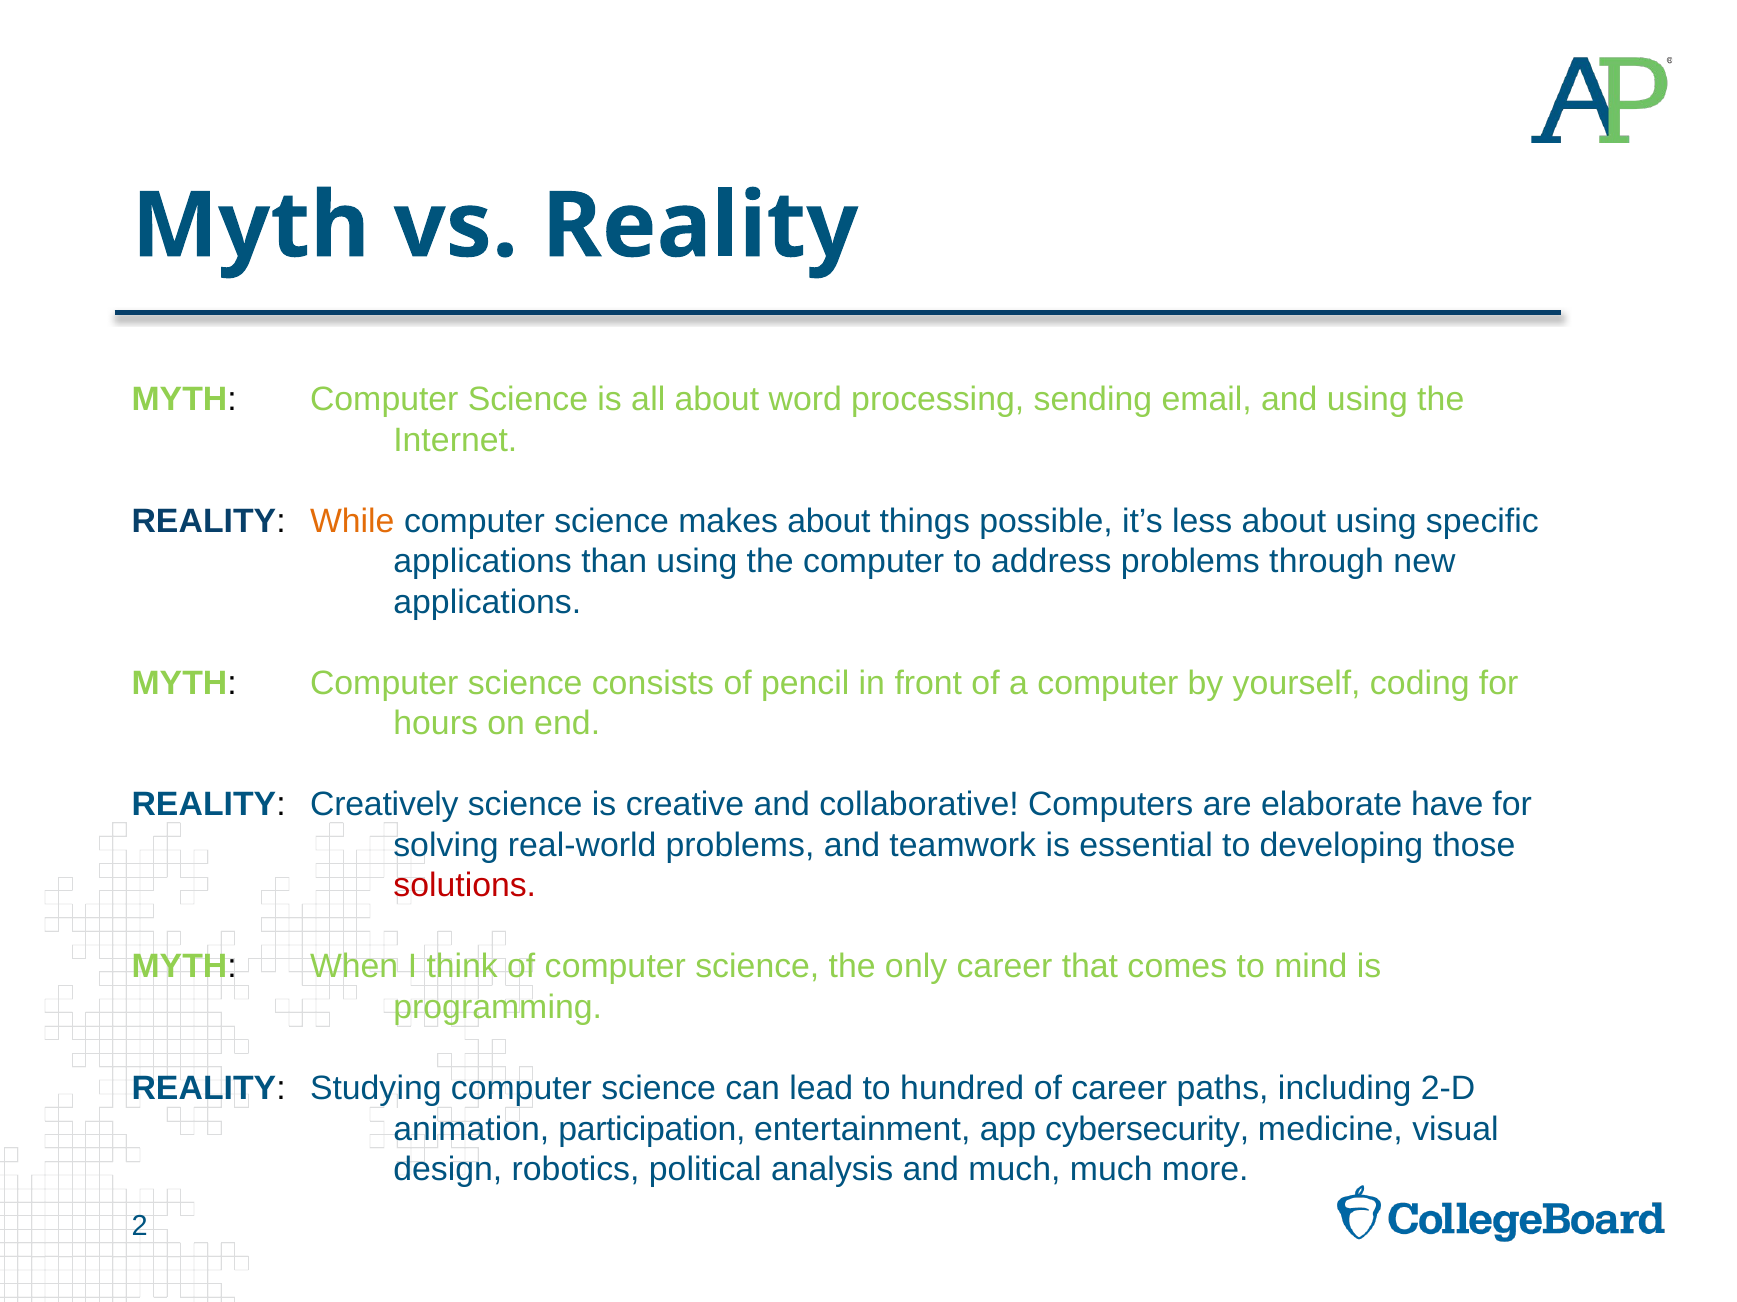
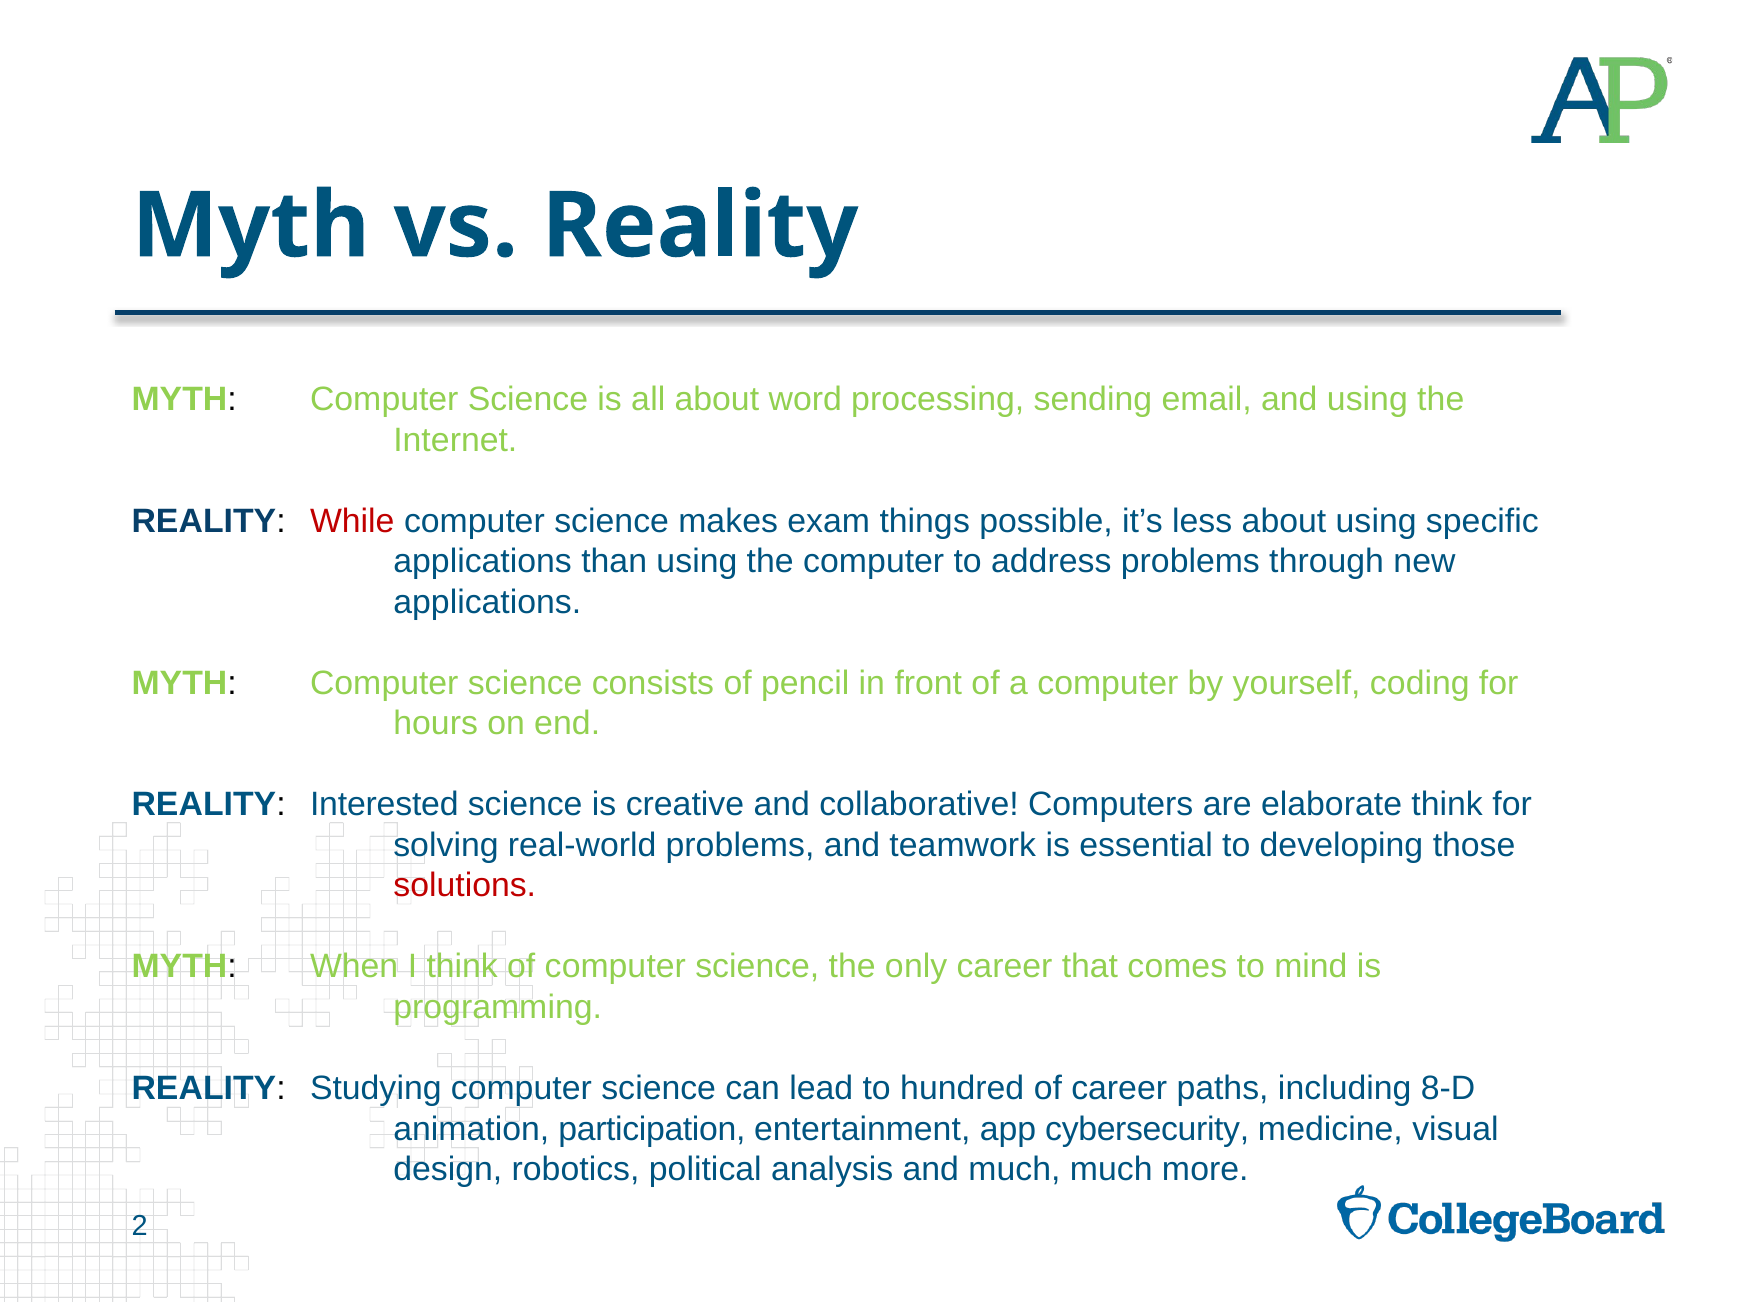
While colour: orange -> red (352, 521)
makes about: about -> exam (829, 521)
Creatively: Creatively -> Interested (384, 805)
elaborate have: have -> think (1447, 805)
2-D: 2-D -> 8-D (1448, 1089)
